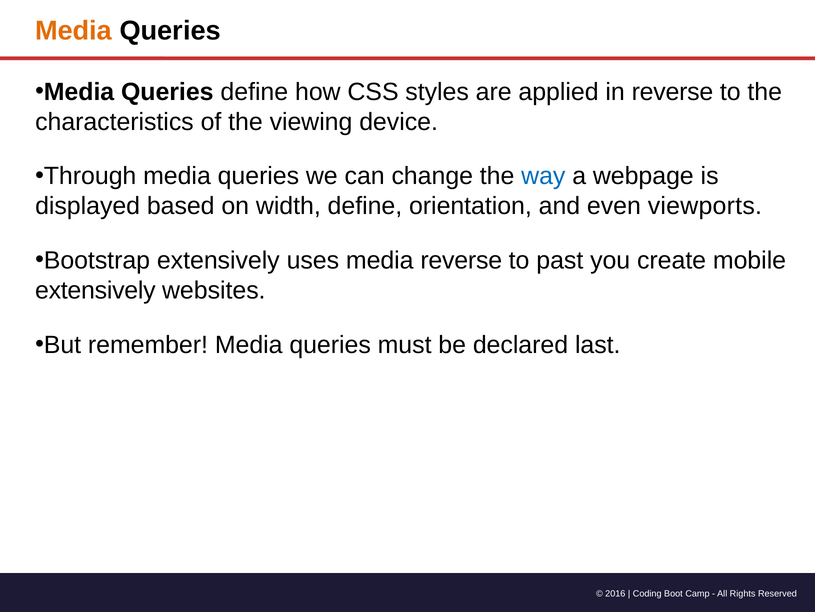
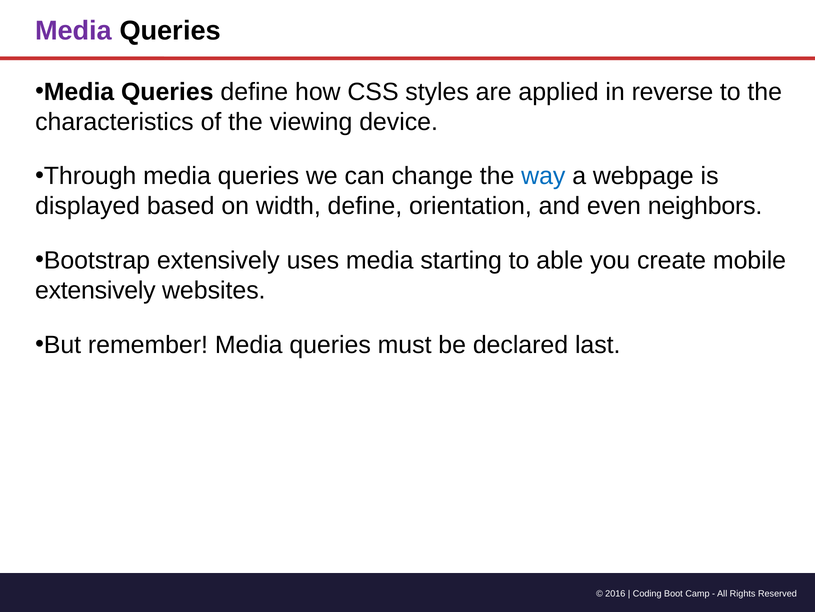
Media colour: orange -> purple (74, 31)
viewports: viewports -> neighbors (705, 206)
media reverse: reverse -> starting (461, 260)
past: past -> able (560, 260)
